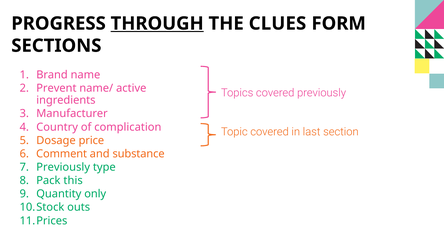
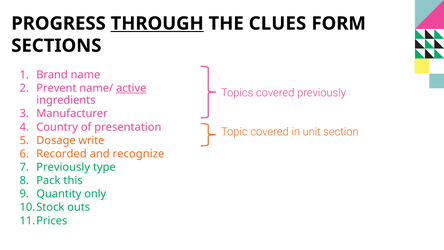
active underline: none -> present (131, 88)
complication: complication -> presentation (128, 127)
last: last -> unit (312, 132)
price: price -> write (91, 140)
Comment: Comment -> Recorded (62, 154)
substance: substance -> recognize (138, 154)
